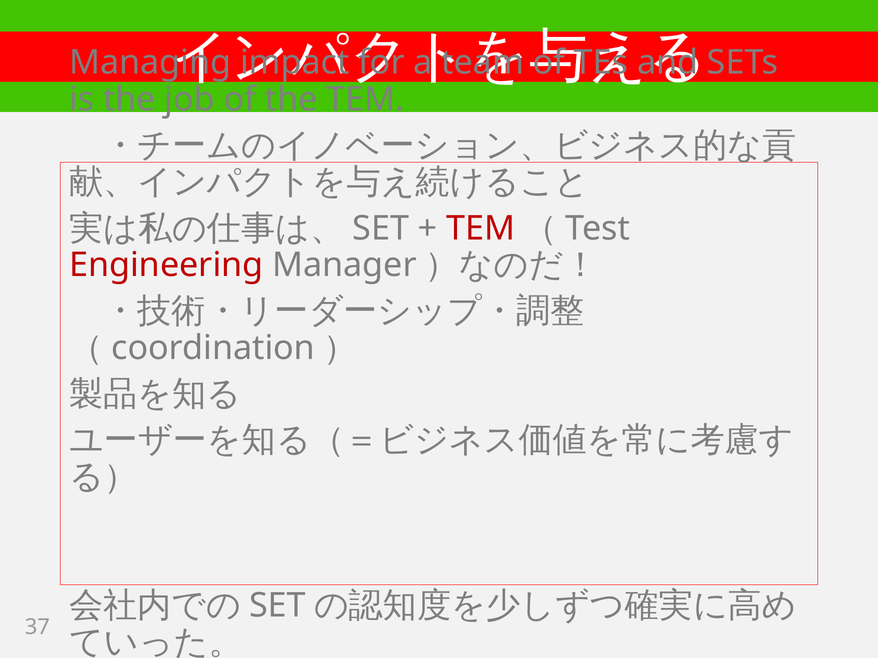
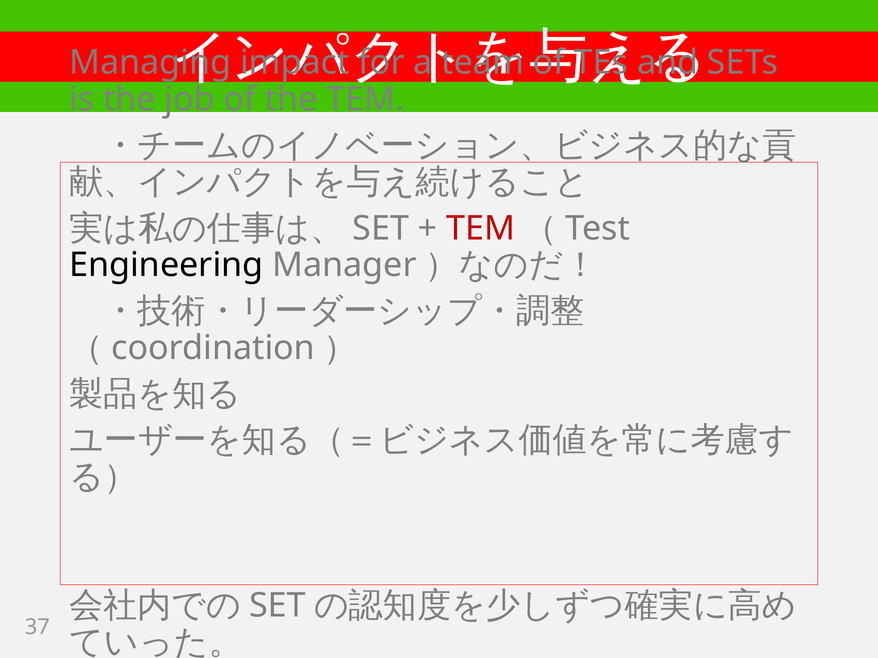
Engineering colour: red -> black (166, 265)
